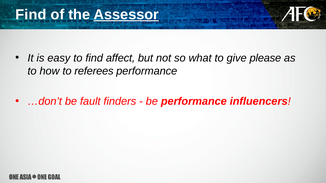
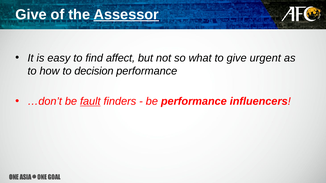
Find: Find -> Give (31, 15)
please: please -> urgent (265, 58)
referees: referees -> decision (94, 71)
fault underline: none -> present (90, 102)
